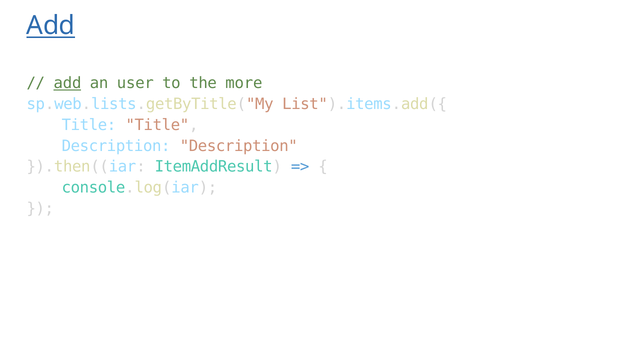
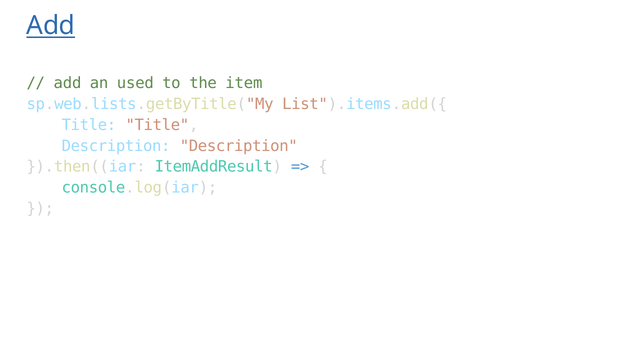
add underline: present -> none (67, 83)
user: user -> used (135, 83)
more: more -> item (244, 83)
